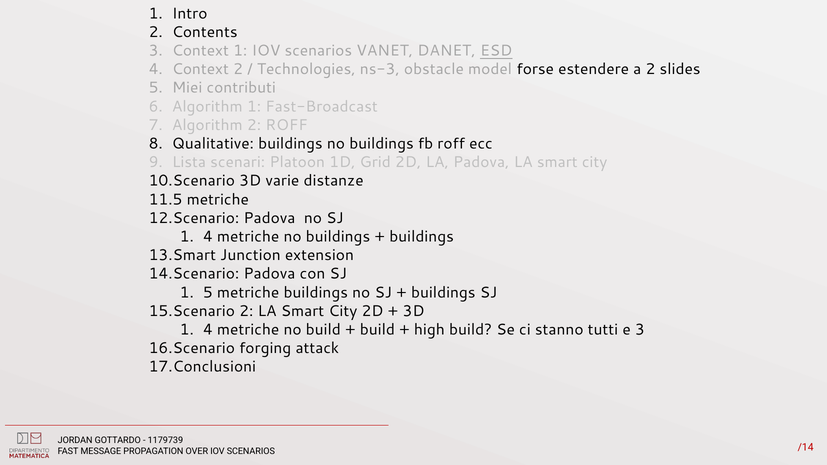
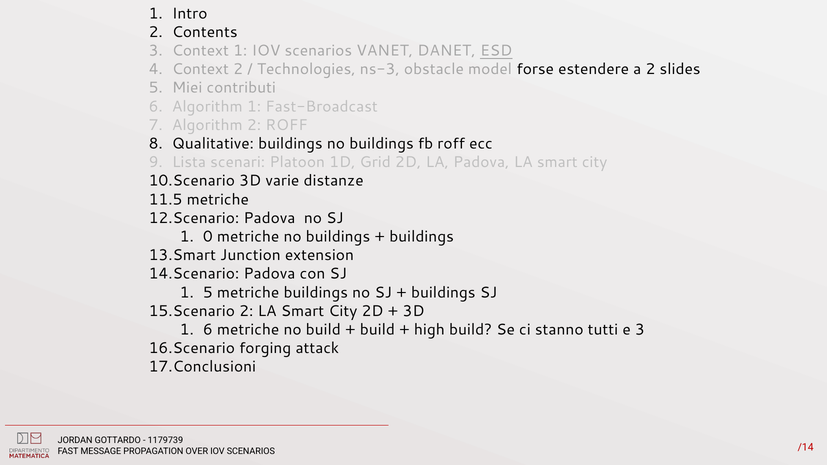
4: 4 -> 0 (208, 237)
4: 4 -> 6 (208, 330)
